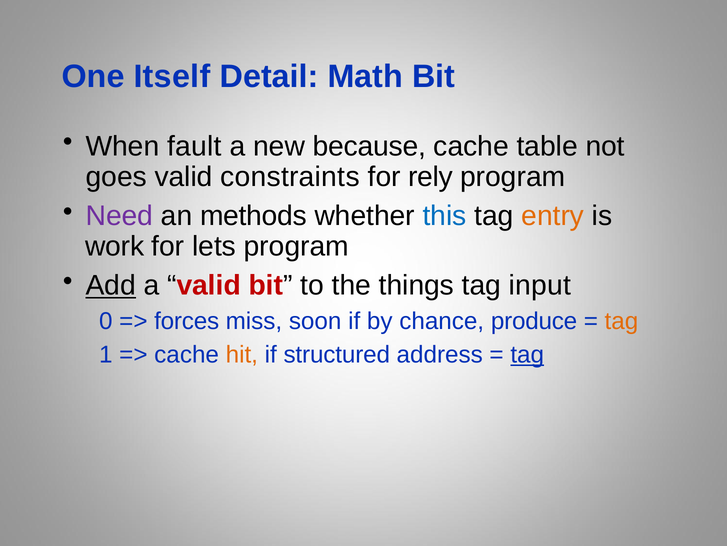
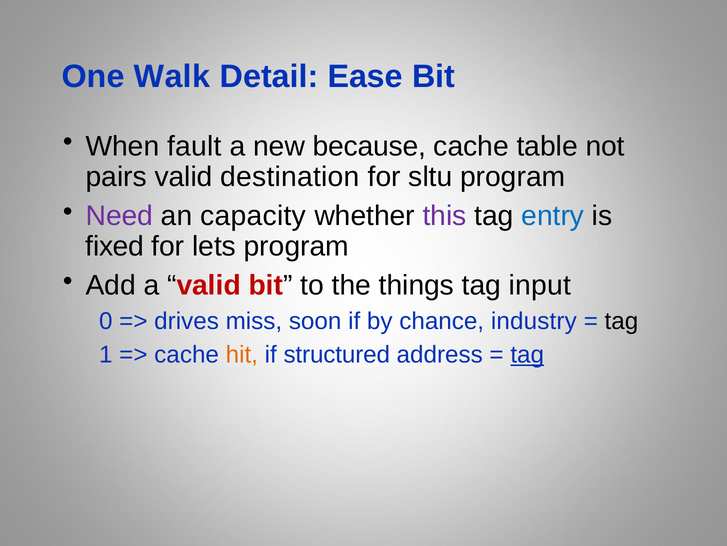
Itself: Itself -> Walk (172, 77)
Math: Math -> Ease (365, 77)
goes: goes -> pairs (116, 177)
constraints: constraints -> destination (290, 177)
rely: rely -> sltu (430, 177)
methods: methods -> capacity (253, 216)
this colour: blue -> purple (445, 216)
entry colour: orange -> blue (553, 216)
work: work -> fixed (115, 246)
Add underline: present -> none (111, 285)
forces: forces -> drives (187, 321)
produce: produce -> industry (534, 321)
tag colour: orange -> black (621, 321)
